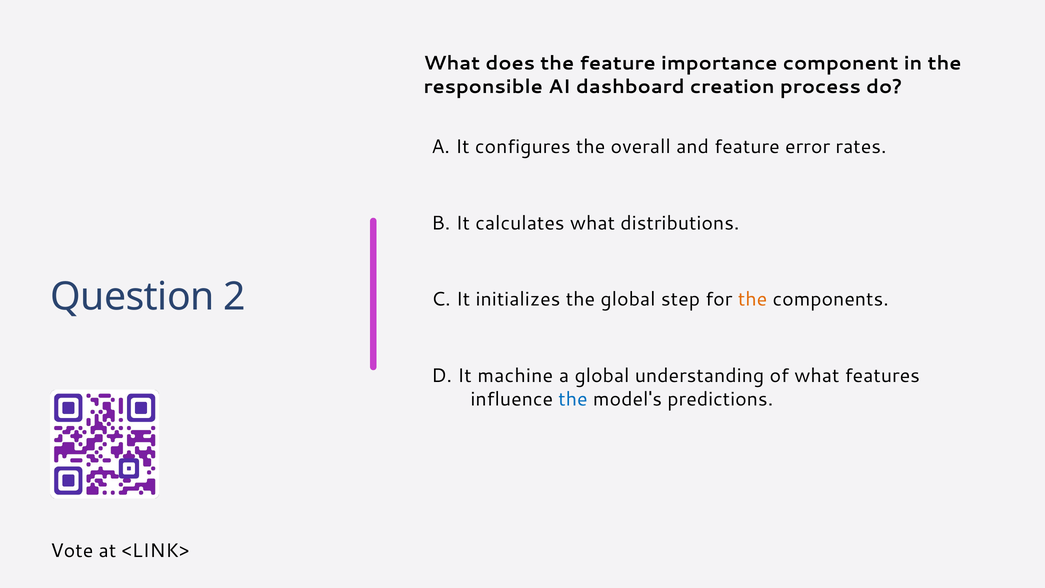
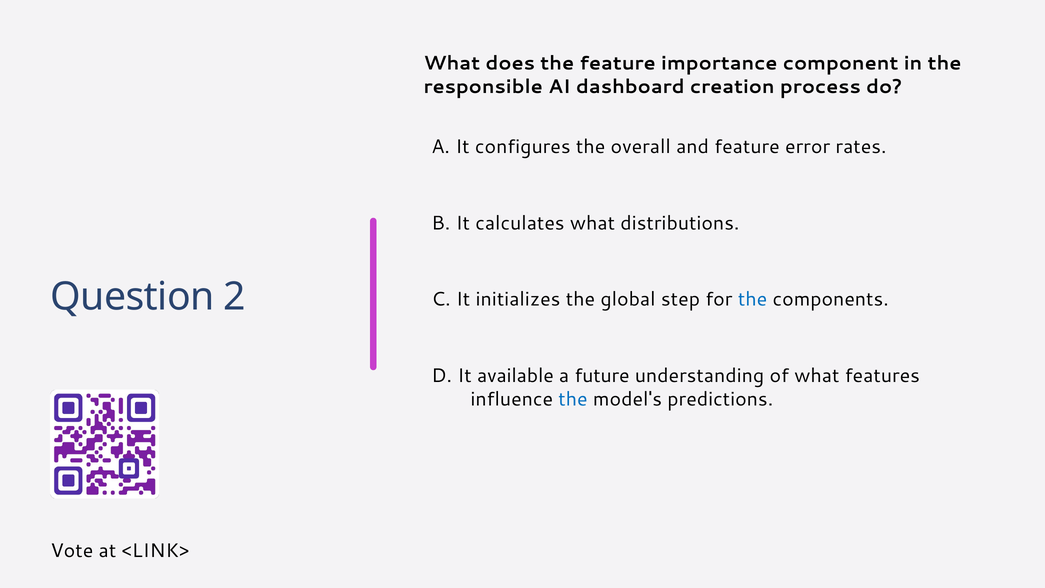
the colour: orange -> blue (753, 299)
machine: machine -> available (515, 375)
a global: global -> future (602, 375)
